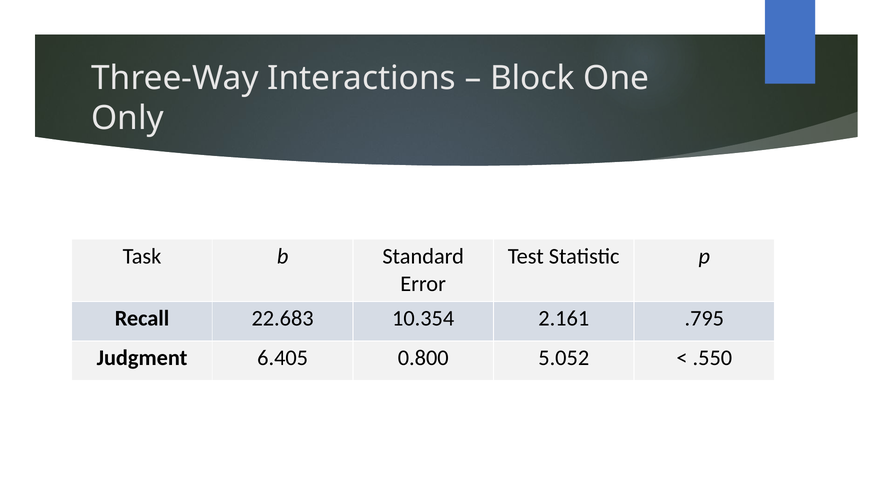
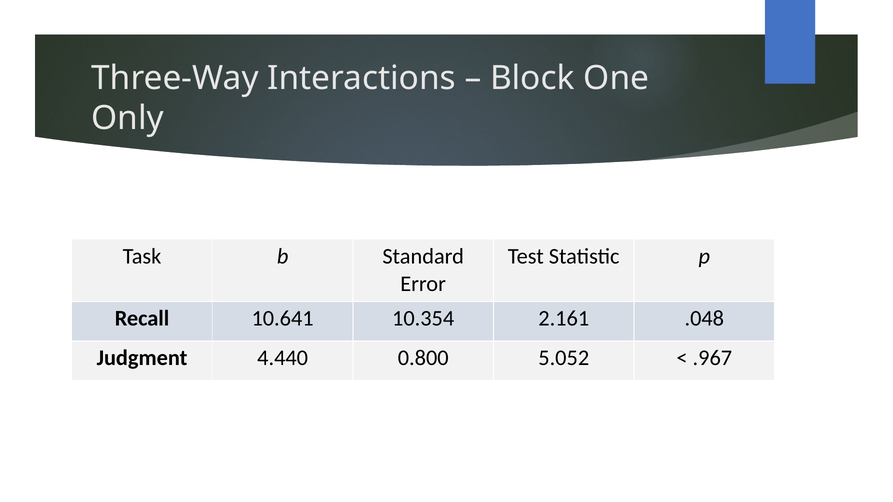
22.683: 22.683 -> 10.641 (283, 319)
.795: .795 -> .048 (704, 319)
6.405: 6.405 -> 4.440 (283, 358)
.550: .550 -> .967 (712, 358)
